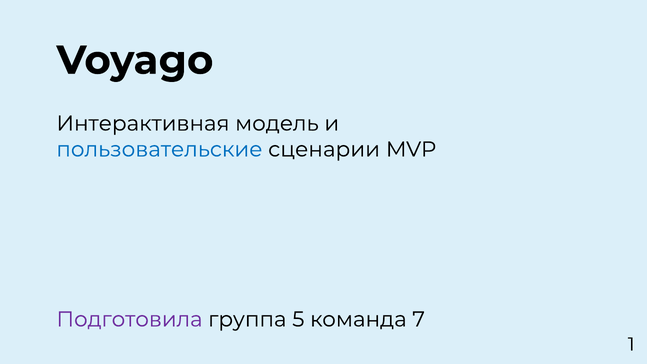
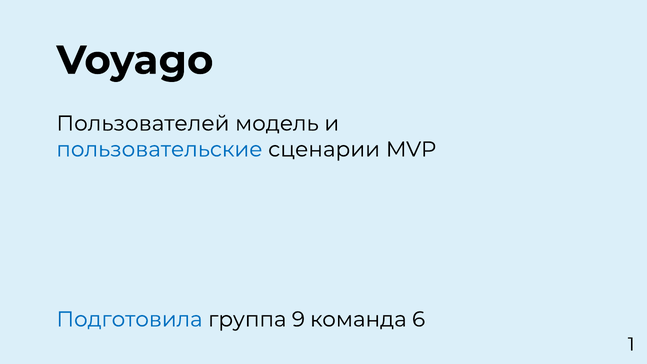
Интерактивная: Интерактивная -> Пользователей (143, 123)
Подготовила colour: purple -> blue (129, 319)
5: 5 -> 9 (298, 319)
7: 7 -> 6 (419, 319)
